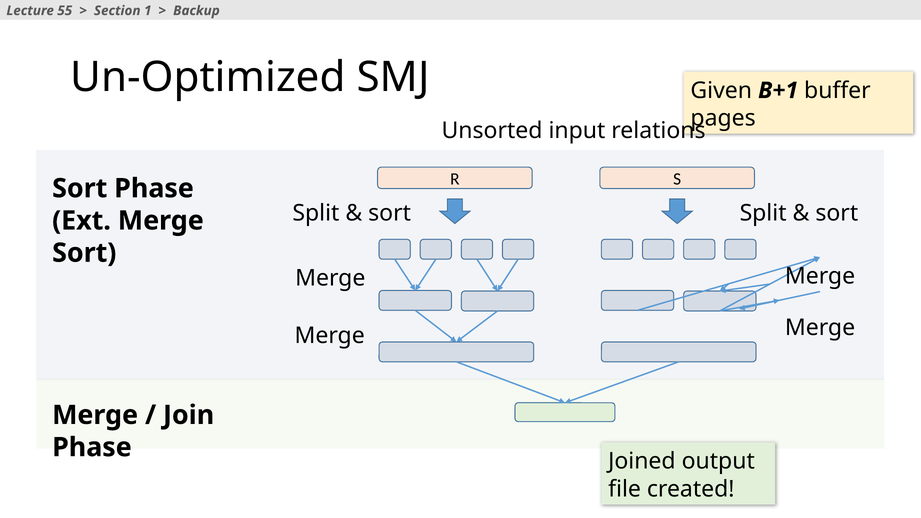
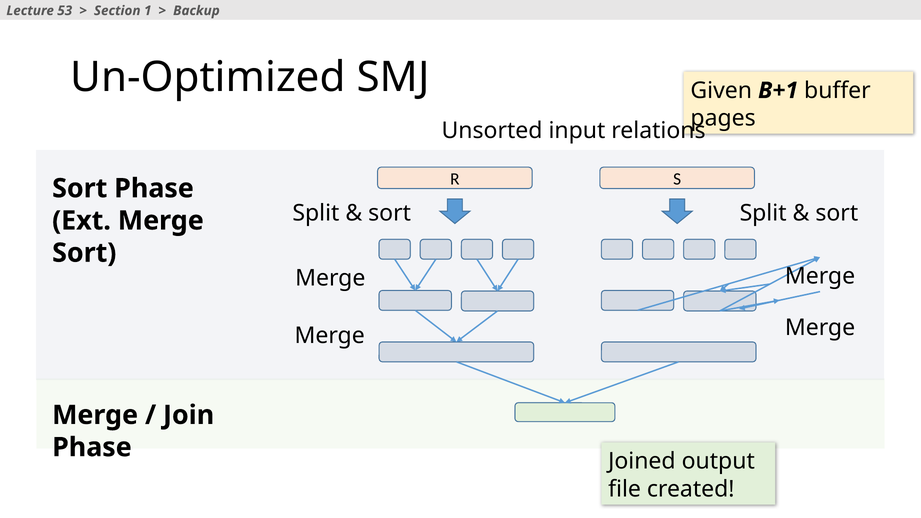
55: 55 -> 53 (65, 11)
